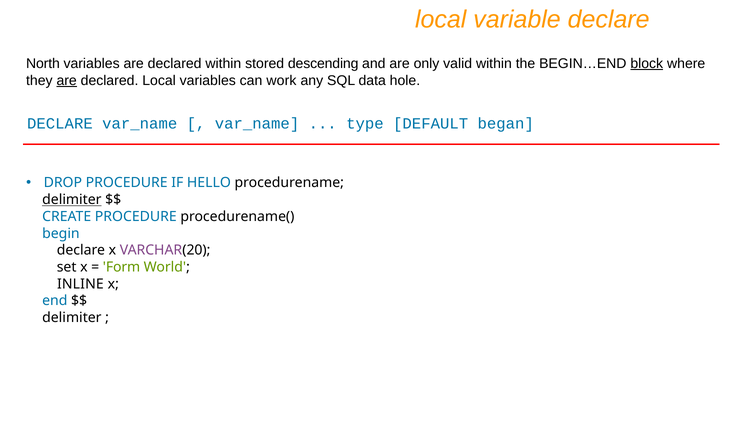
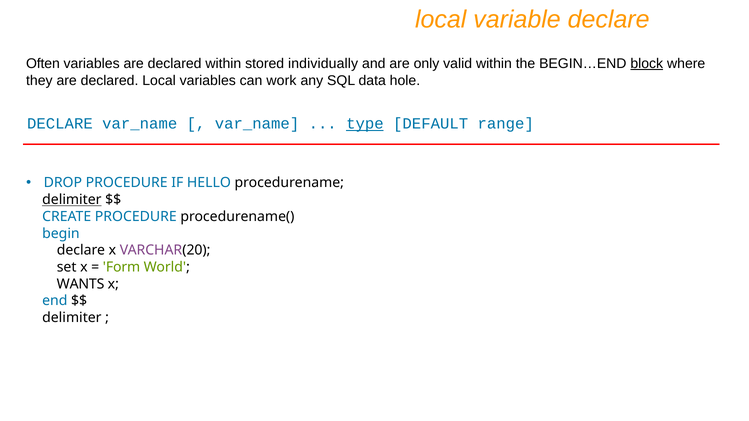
North: North -> Often (43, 64)
descending: descending -> individually (323, 64)
are underline: present -> none (67, 80)
type underline: none -> present (365, 124)
began: began -> range (506, 124)
INLINE: INLINE -> WANTS (81, 284)
